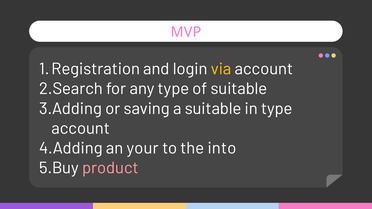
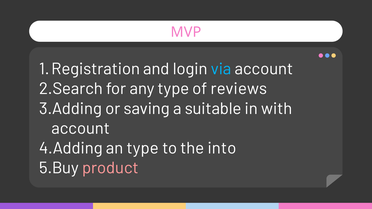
via colour: yellow -> light blue (221, 69)
of suitable: suitable -> reviews (239, 89)
in type: type -> with (277, 109)
an your: your -> type (143, 148)
